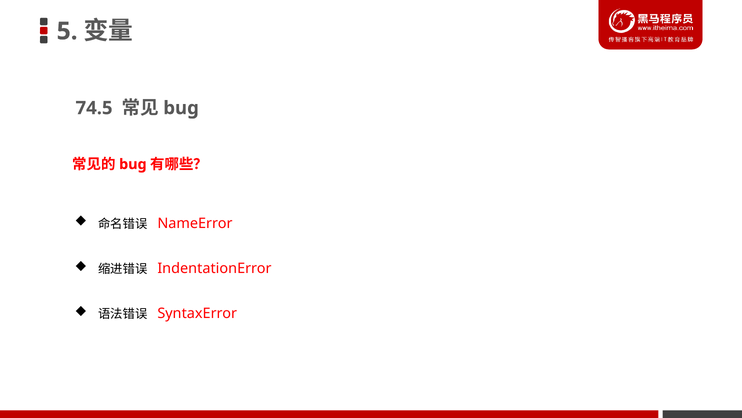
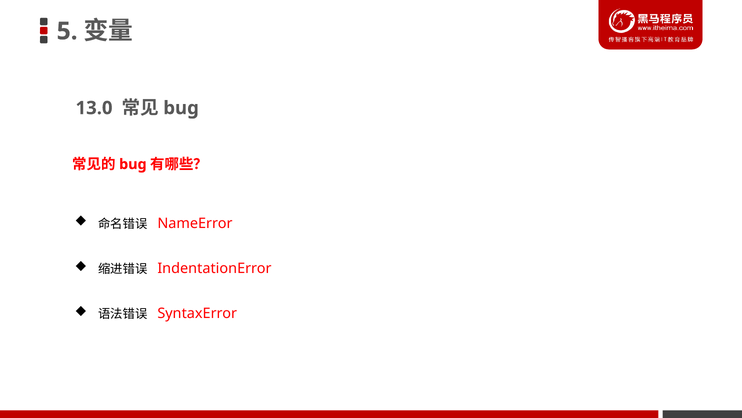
74.5: 74.5 -> 13.0 (94, 108)
